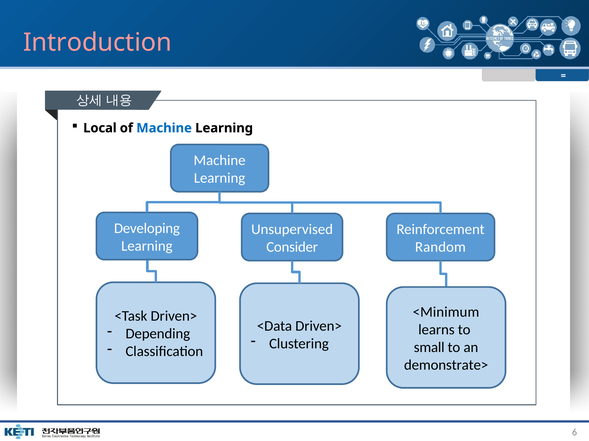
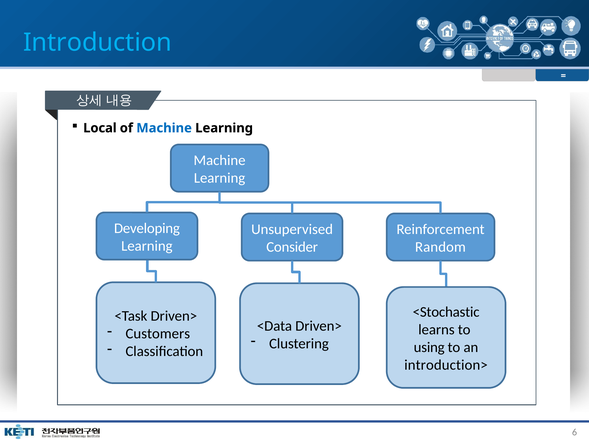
Introduction colour: pink -> light blue (97, 43)
<Minimum: <Minimum -> <Stochastic (446, 313)
Depending: Depending -> Customers (158, 334)
small: small -> using (429, 348)
demonstrate>: demonstrate> -> introduction> (446, 366)
